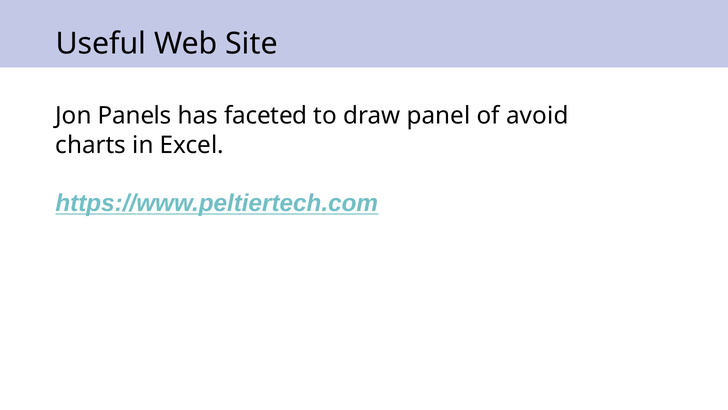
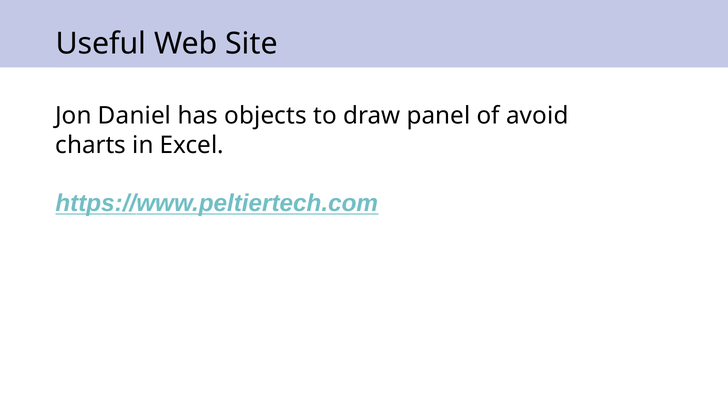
Panels: Panels -> Daniel (135, 116)
faceted: faceted -> objects (266, 116)
